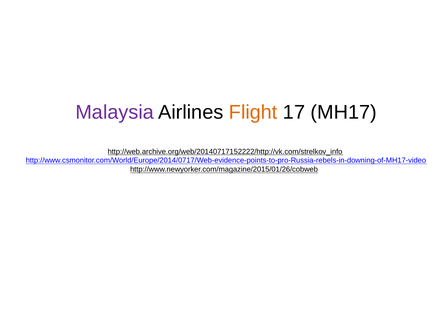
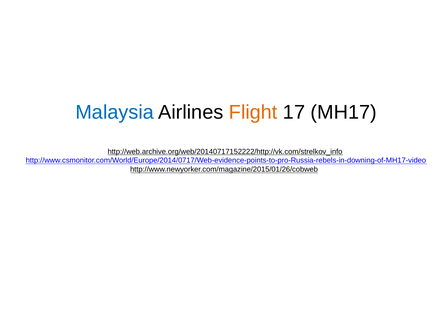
Malaysia colour: purple -> blue (115, 112)
